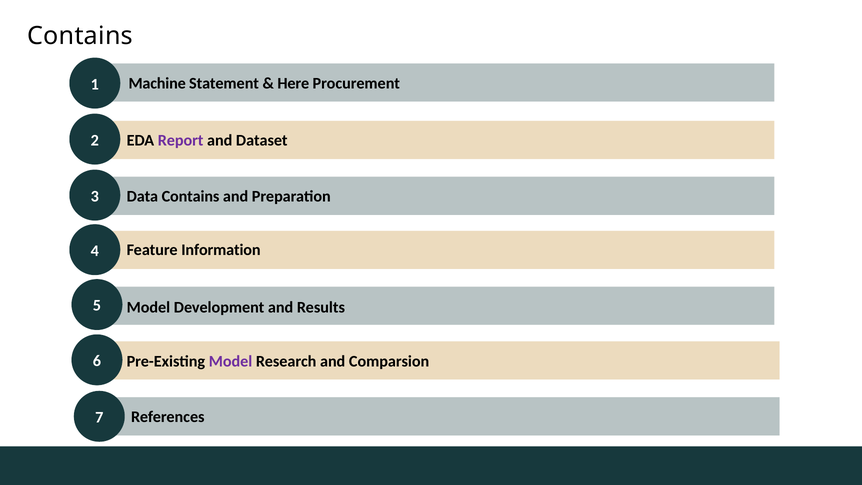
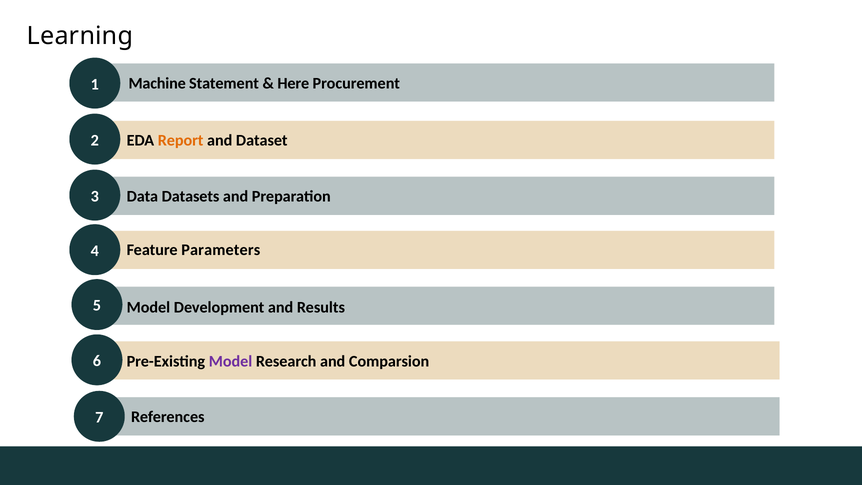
Contains: Contains -> Learning (80, 36)
Report colour: purple -> orange (181, 140)
Data Contains: Contains -> Datasets (191, 196)
Information: Information -> Parameters (221, 250)
